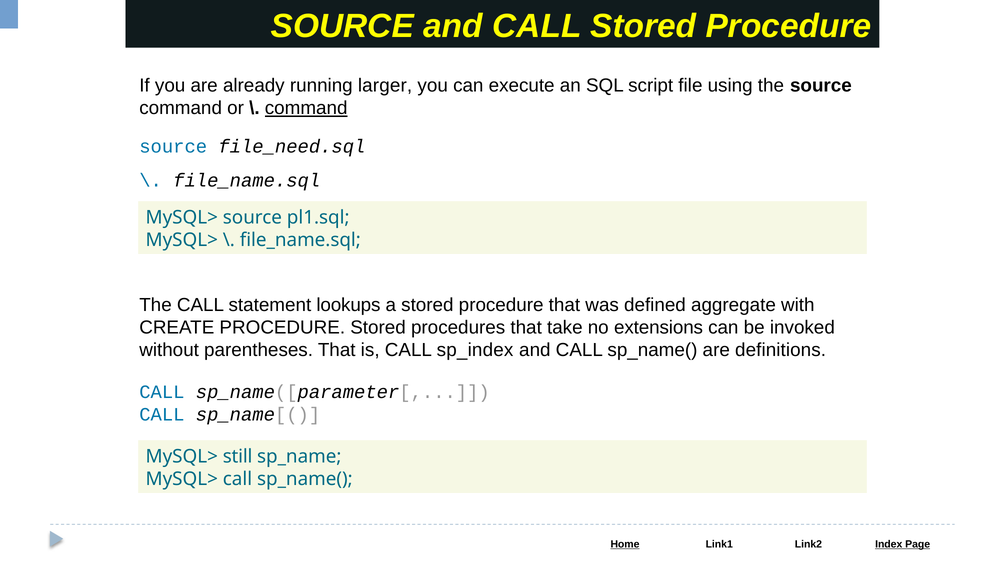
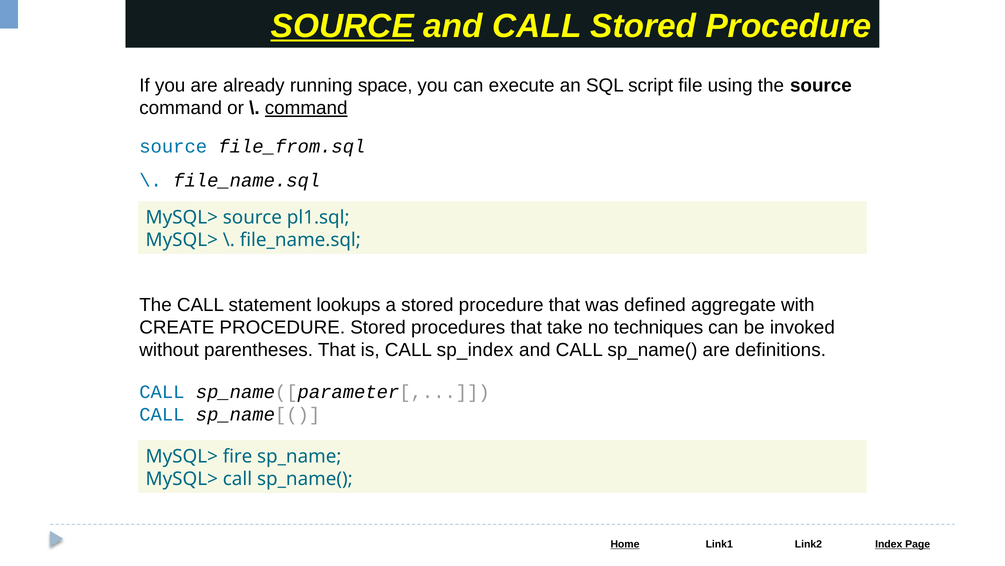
SOURCE underline: none -> present (342, 26)
larger: larger -> space (385, 85)
file_need.sql: file_need.sql -> file_from.sql (292, 146)
extensions: extensions -> techniques (659, 327)
still: still -> fire (238, 456)
